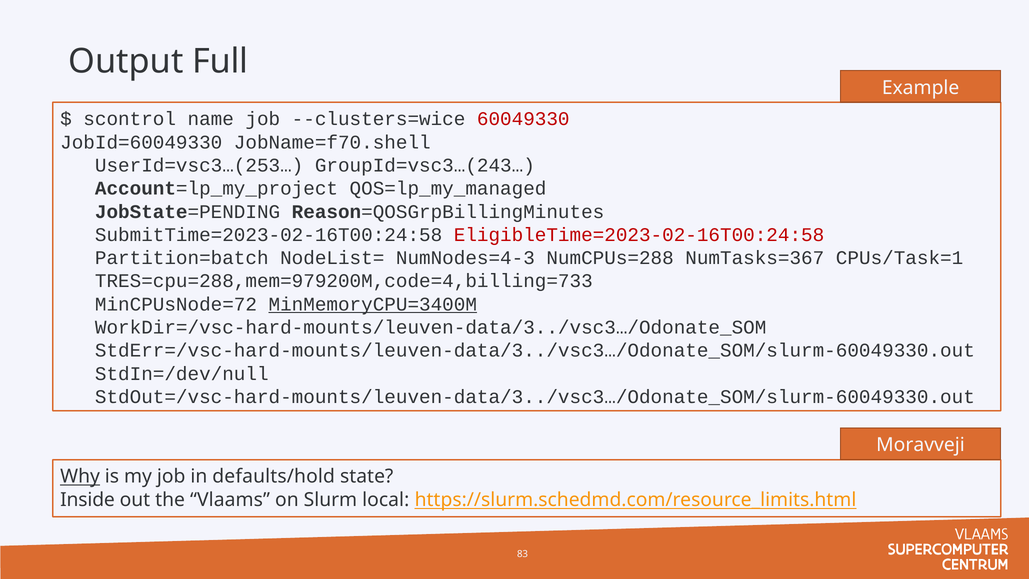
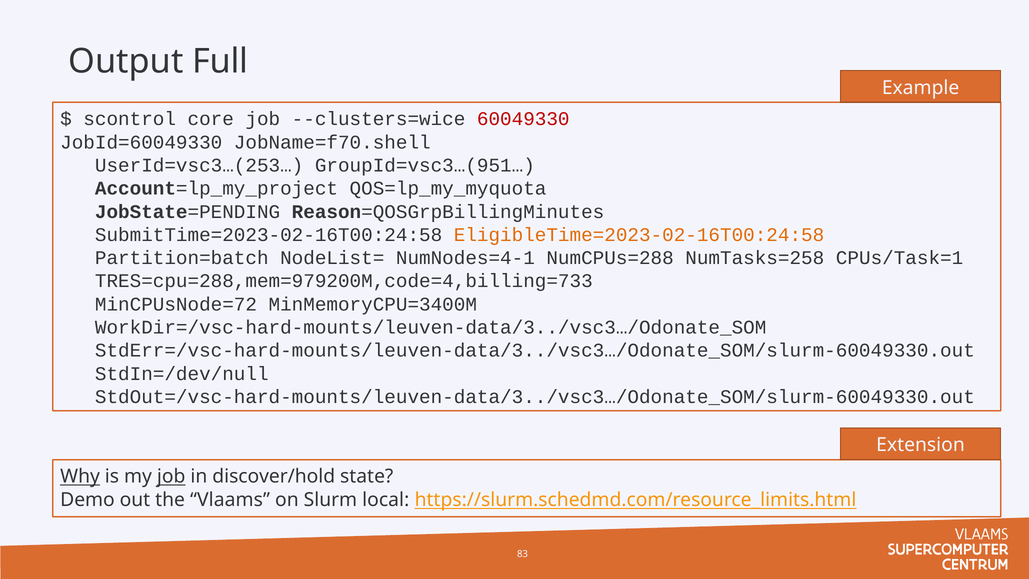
name: name -> core (211, 119)
GroupId=vsc3…(243…: GroupId=vsc3…(243… -> GroupId=vsc3…(951… (425, 165)
QOS=lp_my_managed: QOS=lp_my_managed -> QOS=lp_my_myquota (448, 188)
EligibleTime=2023-02-16T00:24:58 colour: red -> orange (639, 235)
NumNodes=4-3: NumNodes=4-3 -> NumNodes=4-1 (465, 258)
NumTasks=367: NumTasks=367 -> NumTasks=258 (755, 258)
MinMemoryCPU=3400M underline: present -> none (373, 304)
Moravveji: Moravveji -> Extension (921, 445)
job underline: none -> present (171, 476)
defaults/hold: defaults/hold -> discover/hold (274, 476)
Inside: Inside -> Demo (87, 500)
